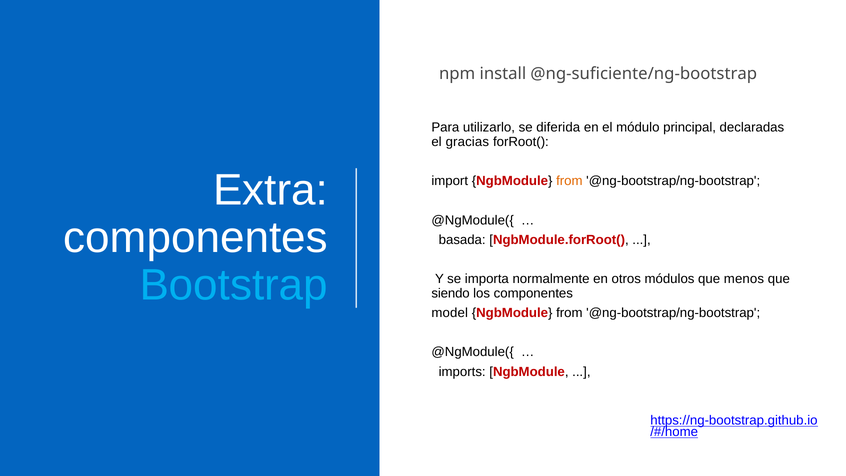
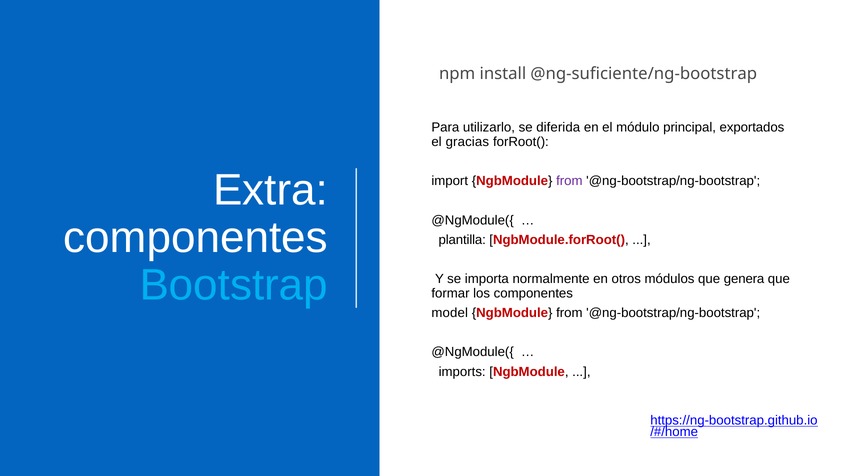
declaradas: declaradas -> exportados (752, 128)
from colour: orange -> purple (569, 181)
basada: basada -> plantilla (462, 240)
menos: menos -> genera (744, 279)
siendo: siendo -> formar (450, 293)
